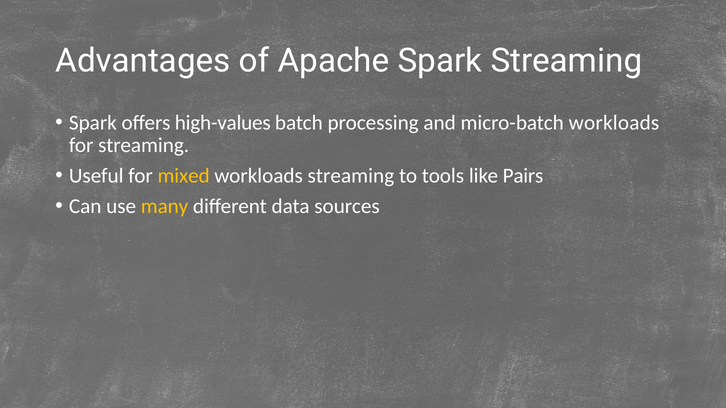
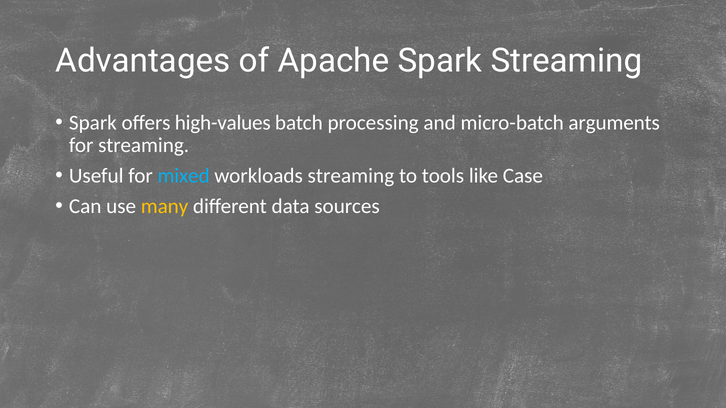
micro-batch workloads: workloads -> arguments (614, 123)
mixed colour: yellow -> light blue (184, 176)
Pairs: Pairs -> Case (523, 176)
